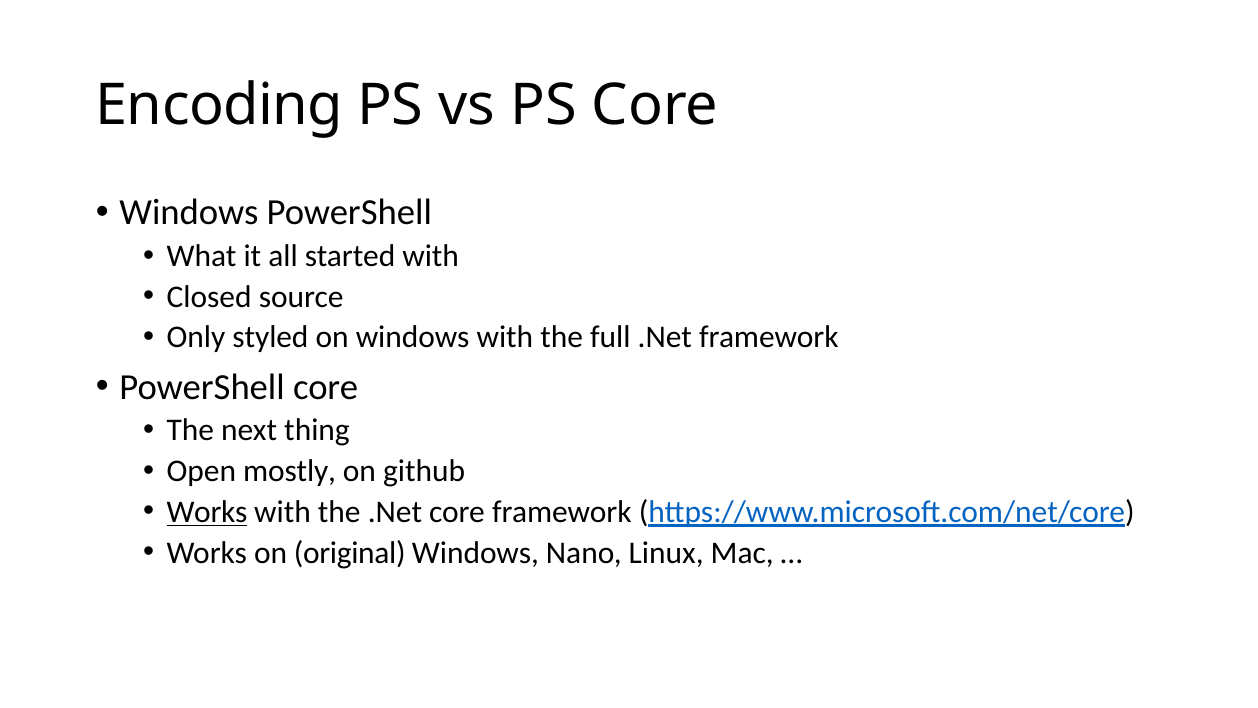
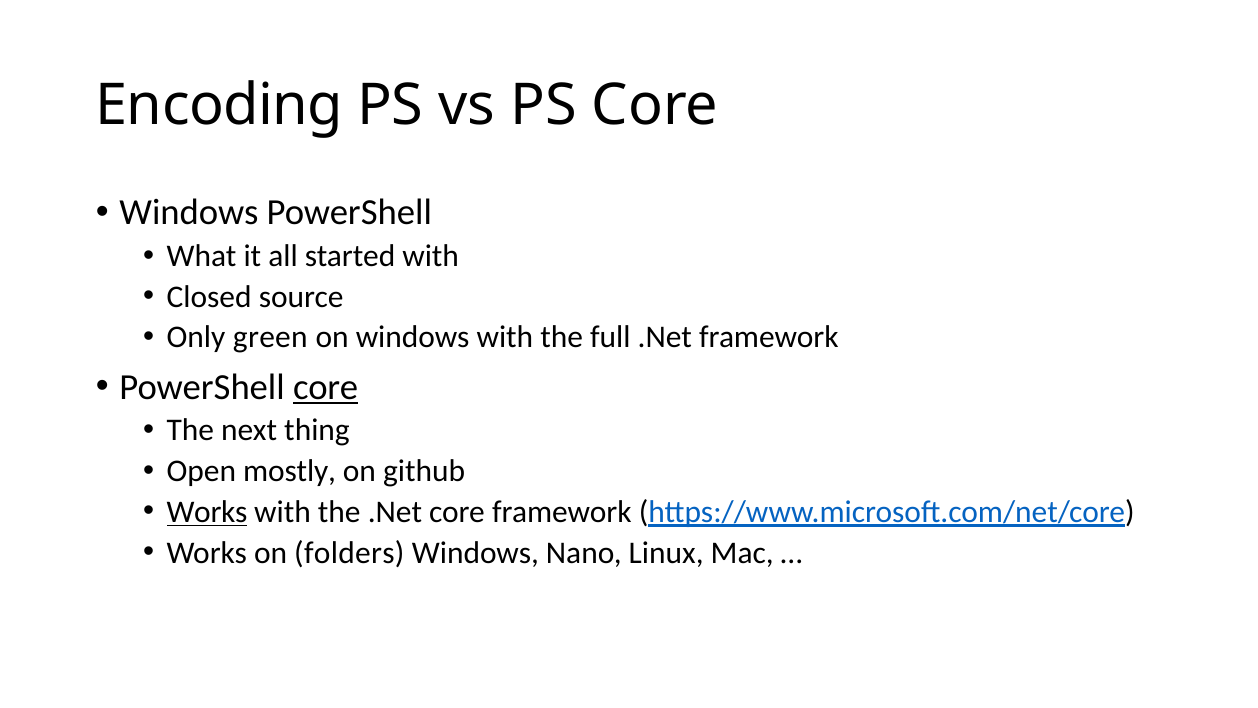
styled: styled -> green (270, 337)
core underline: none -> present (326, 387)
original: original -> folders (349, 552)
